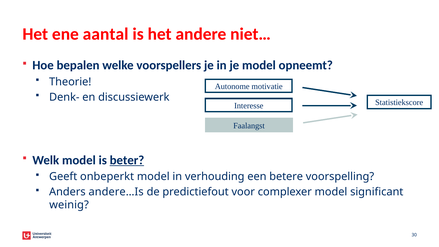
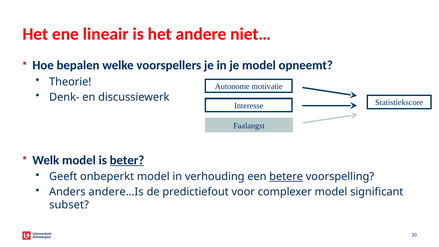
aantal: aantal -> lineair (106, 34)
betere underline: none -> present (286, 176)
weinig: weinig -> subset (69, 205)
